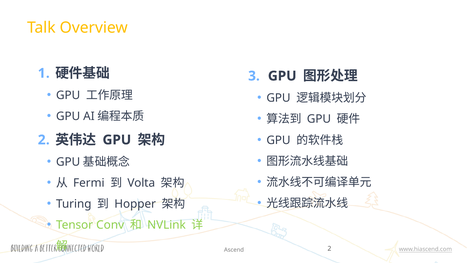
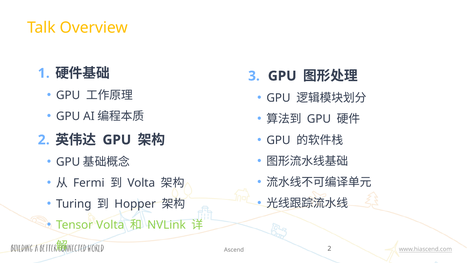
Tensor Conv: Conv -> Volta (110, 225)
